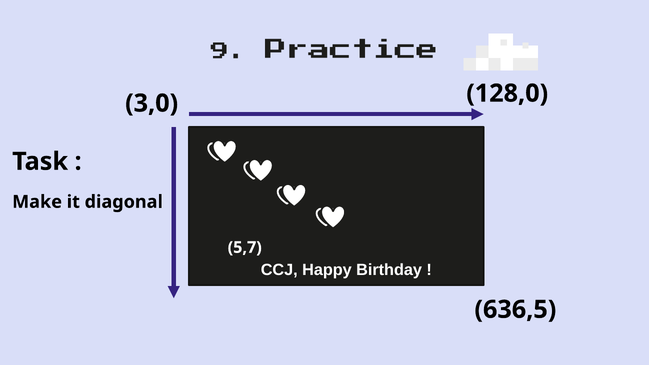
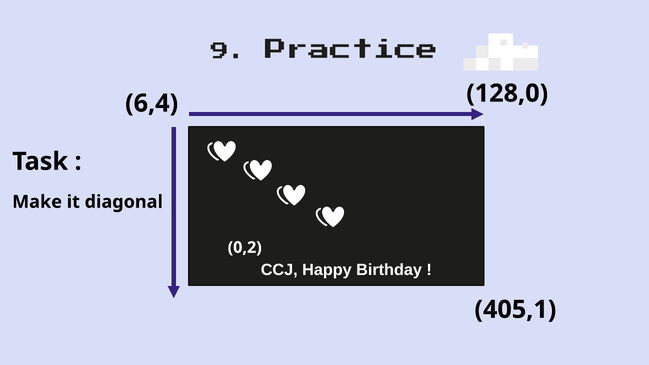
3,0: 3,0 -> 6,4 (152, 103)
5,7: 5,7 -> 0,2 (245, 248)
636,5: 636,5 -> 405,1 (515, 310)
